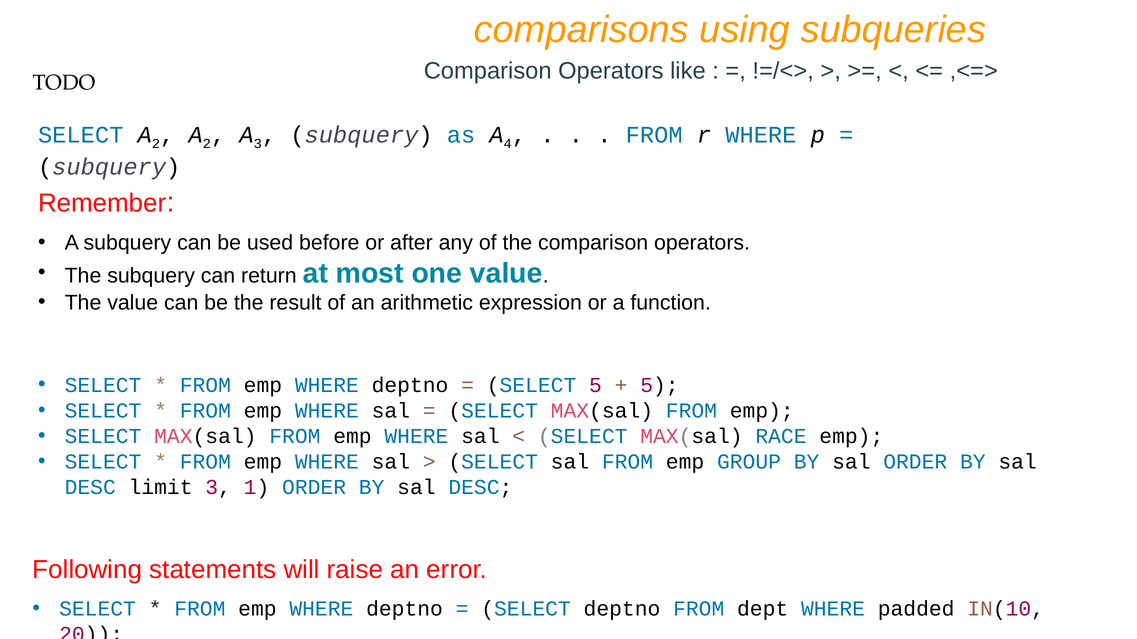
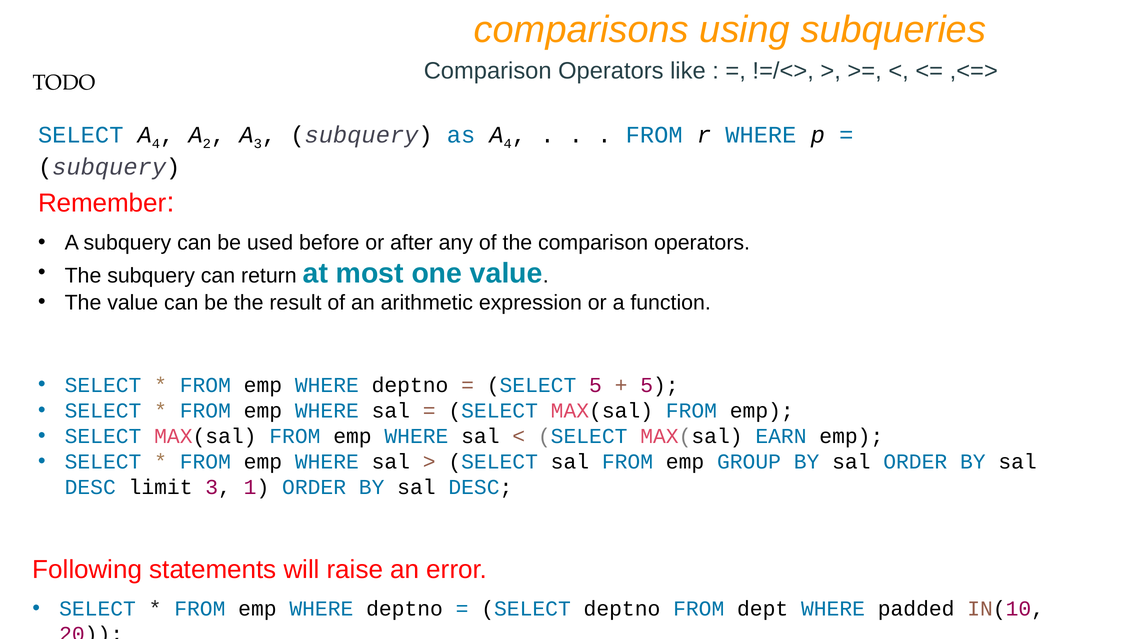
SELECT A 2: 2 -> 4 (156, 144)
RACE: RACE -> EARN (781, 437)
